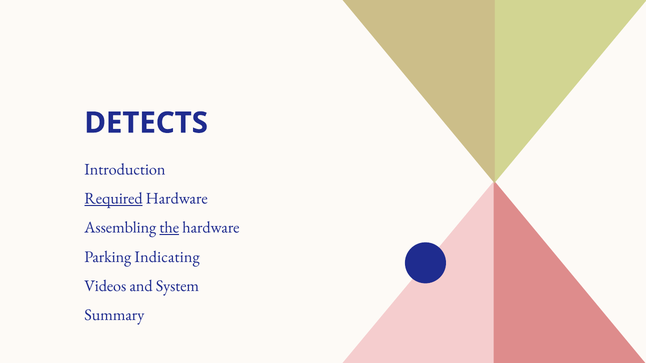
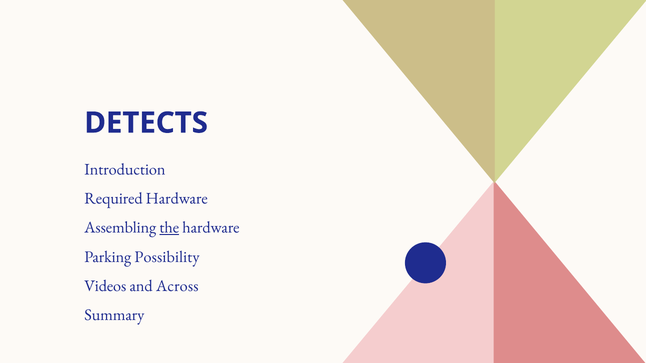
Required underline: present -> none (113, 199)
Indicating: Indicating -> Possibility (167, 257)
System: System -> Across (177, 286)
